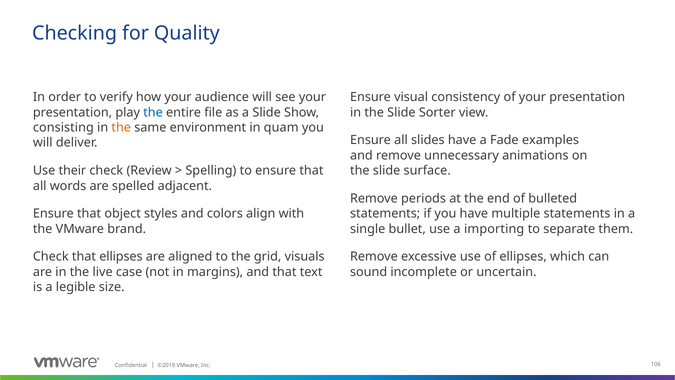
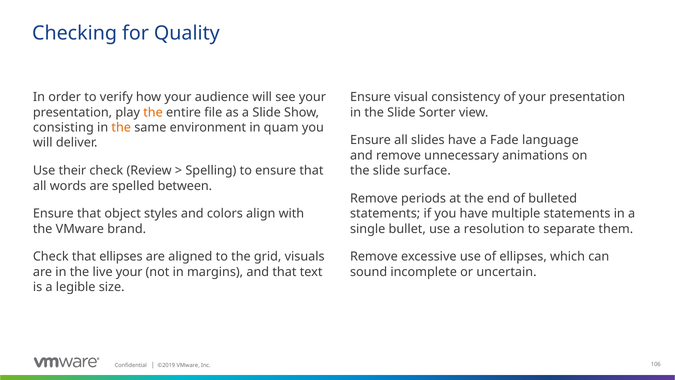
the colour: blue -> orange (153, 112)
examples: examples -> language (550, 140)
adjacent: adjacent -> between (185, 186)
importing: importing -> resolution (494, 229)
live case: case -> your (129, 272)
